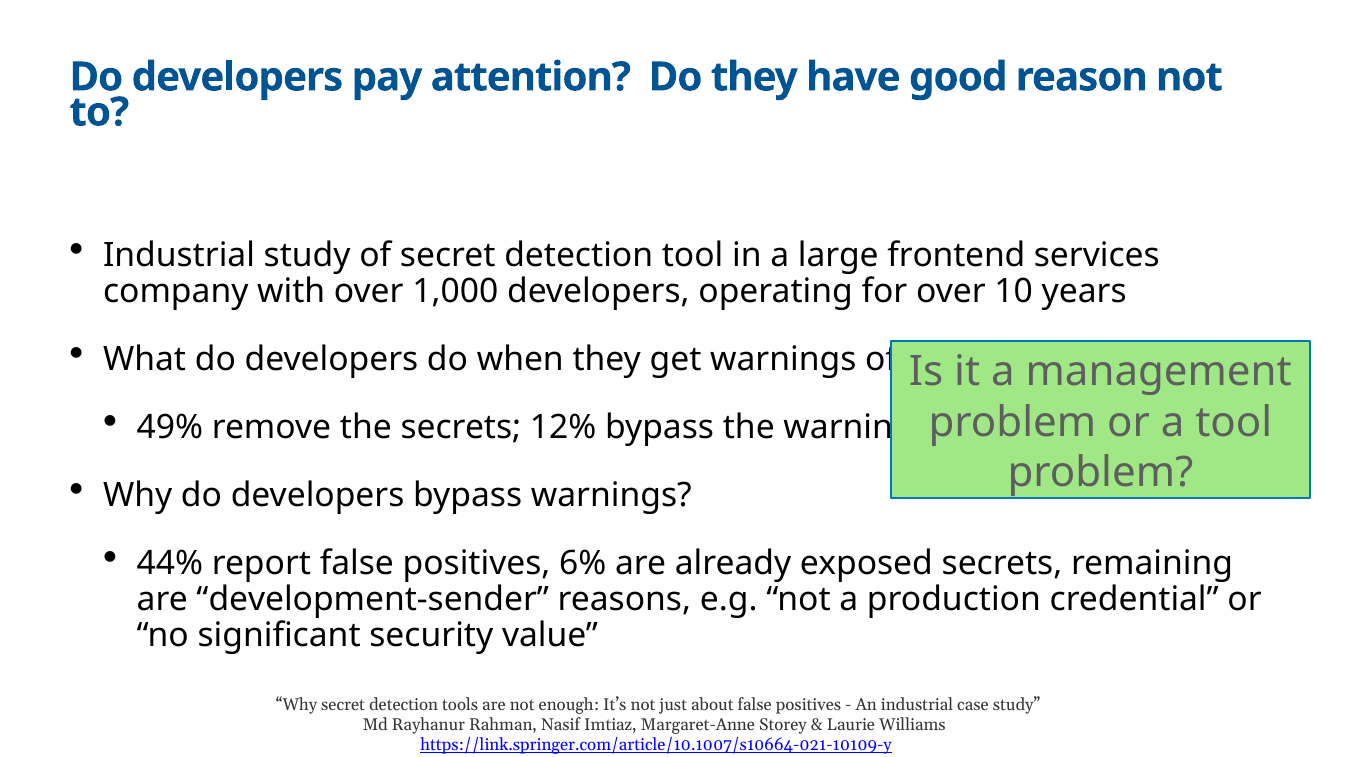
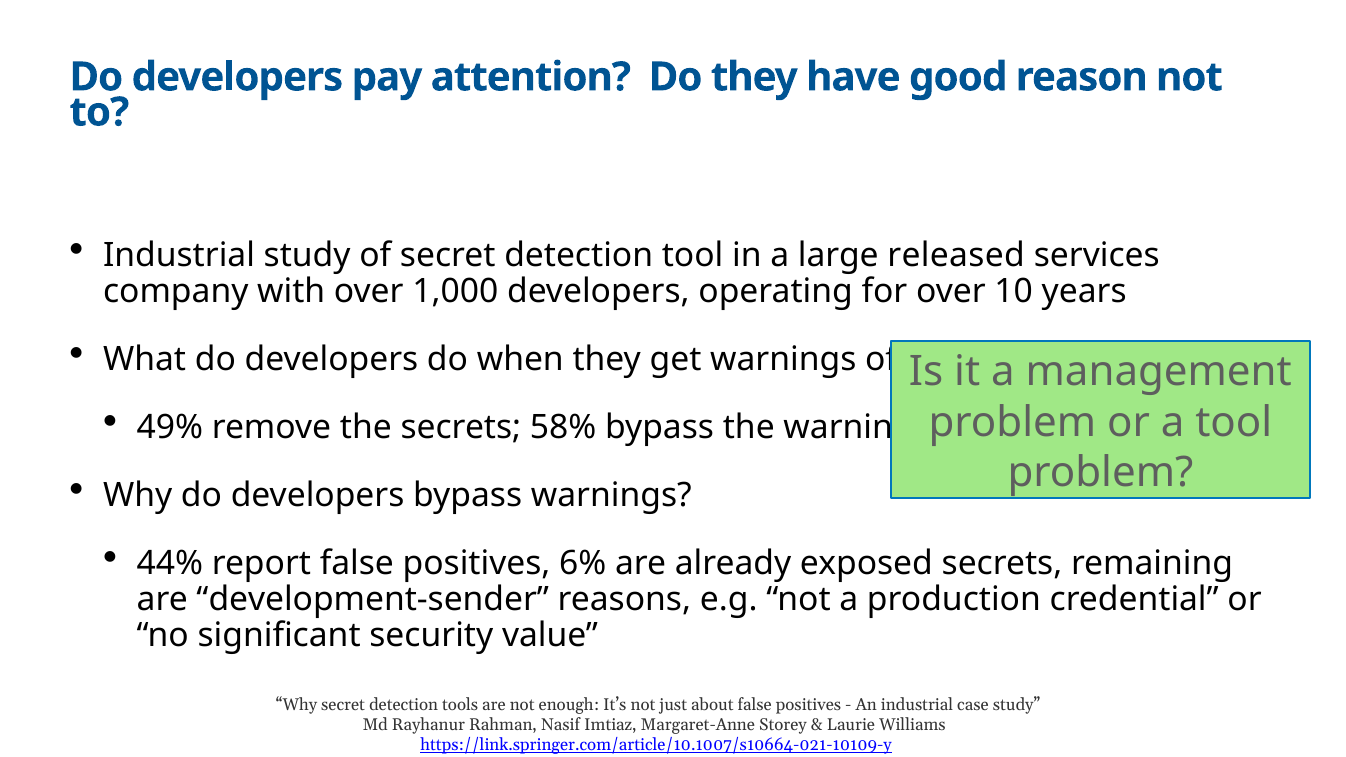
frontend: frontend -> released (956, 255)
12%: 12% -> 58% (563, 427)
